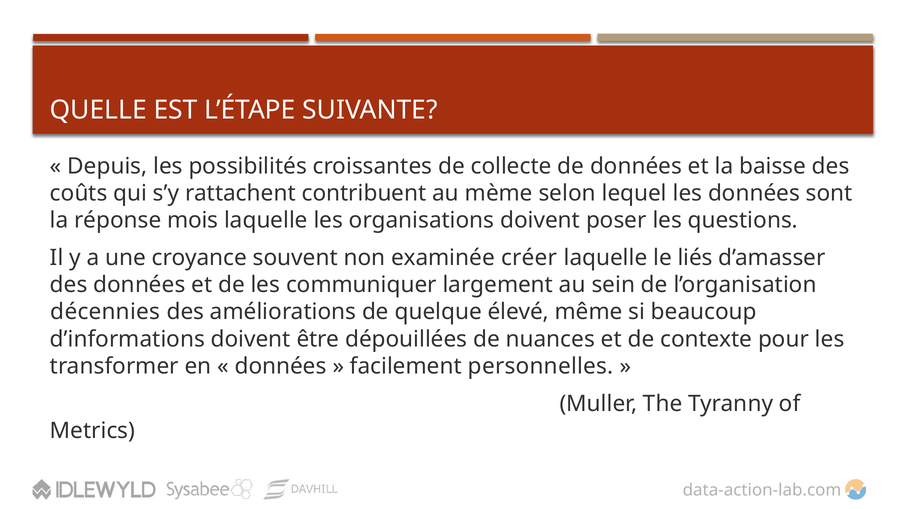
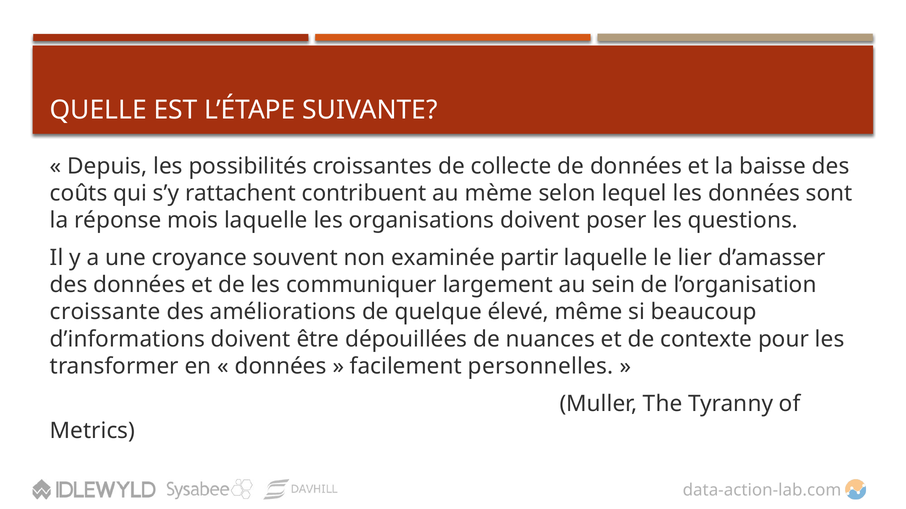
créer: créer -> partir (529, 258)
liés: liés -> lier (695, 258)
décennies: décennies -> croissante (105, 312)
